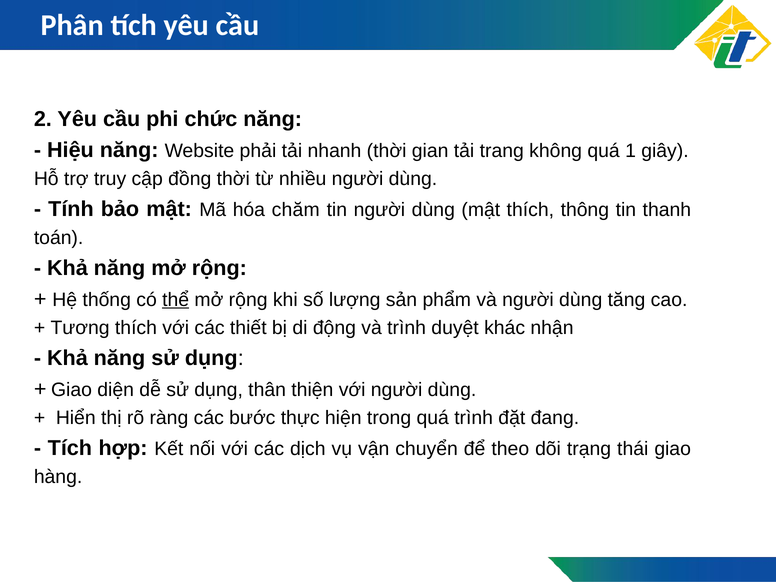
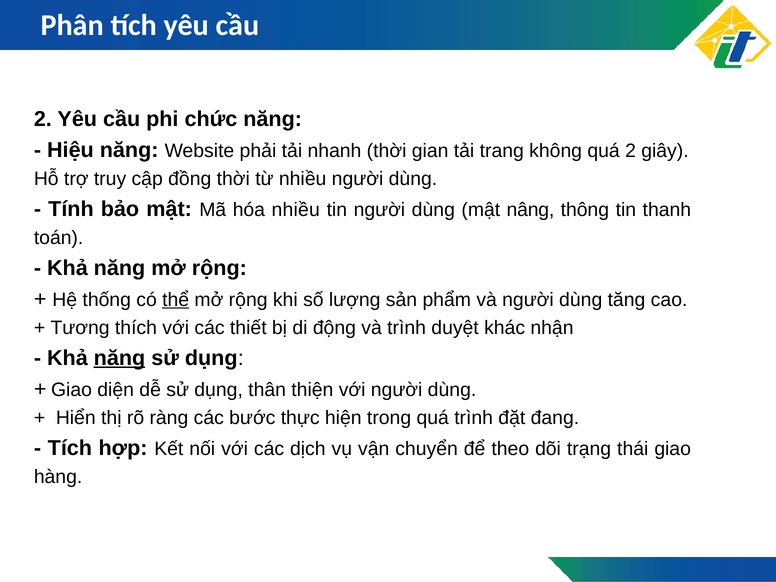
quá 1: 1 -> 2 (631, 151)
hóa chăm: chăm -> nhiều (296, 210)
mật thích: thích -> nâng (530, 210)
năng underline: none -> present (119, 358)
